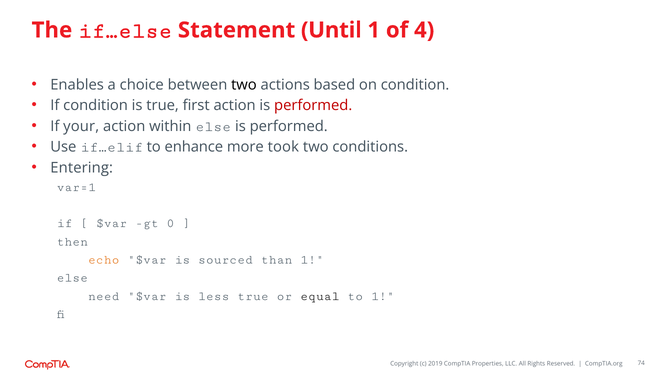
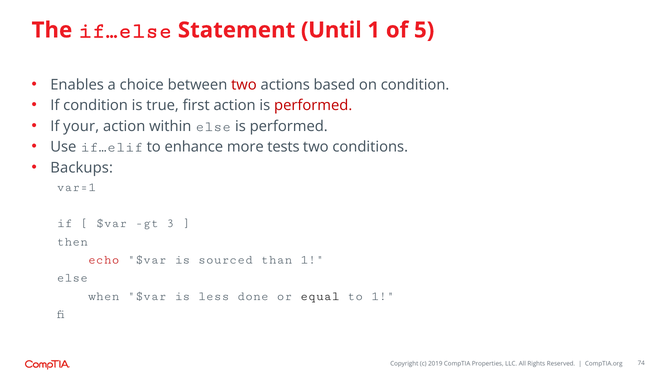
4: 4 -> 5 (424, 30)
two colour: black -> red (244, 85)
took: took -> tests (283, 147)
Entering: Entering -> Backups (82, 168)
0: 0 -> 3 (171, 223)
echo colour: orange -> red (104, 260)
need: need -> when (104, 296)
less true: true -> done (253, 296)
